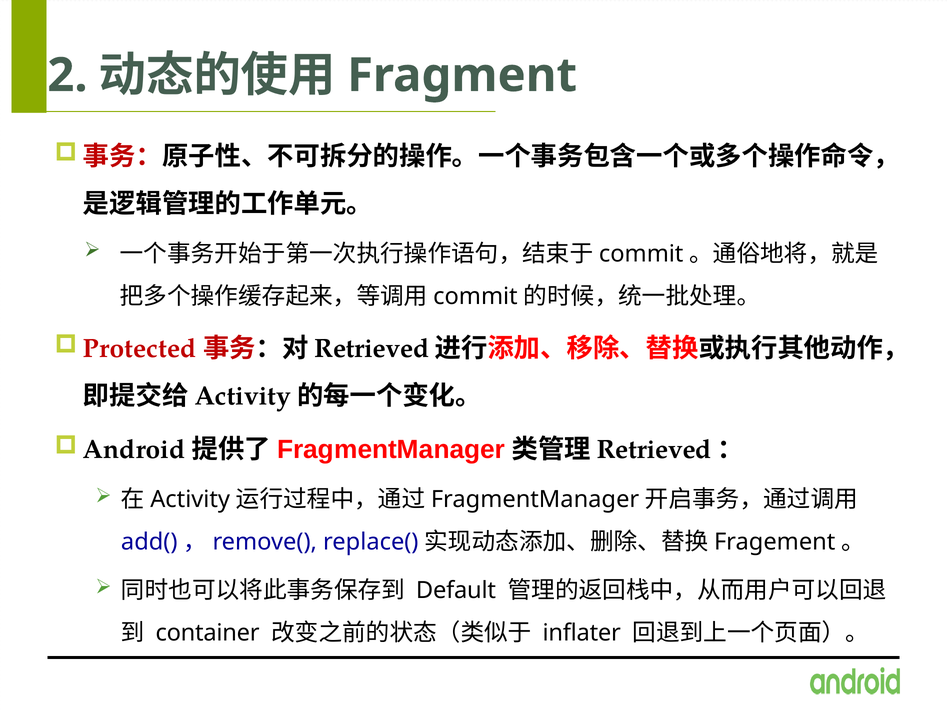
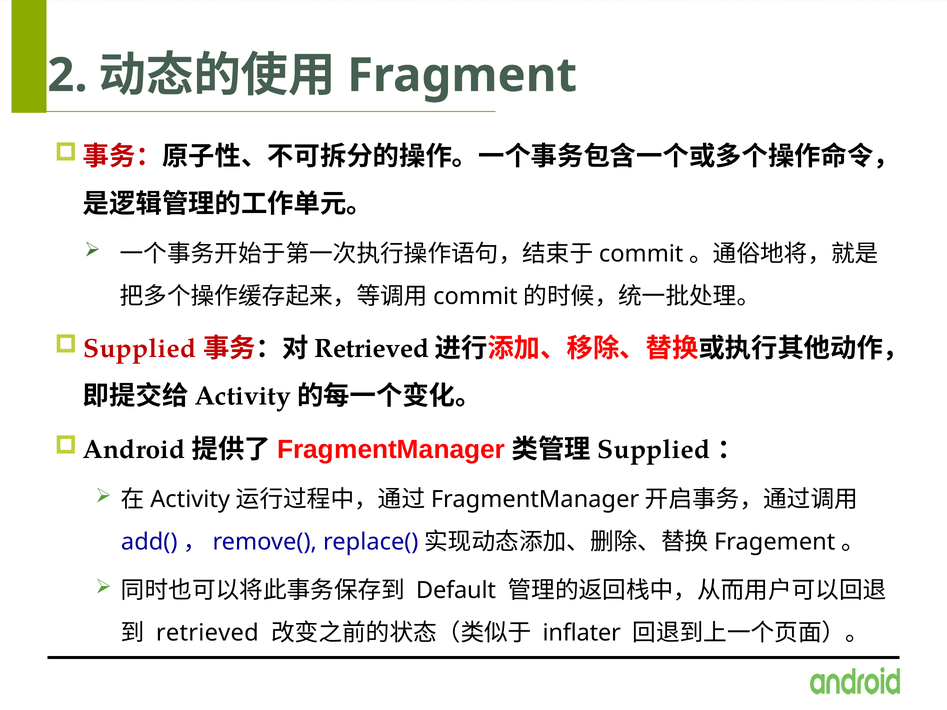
Protected: Protected -> Supplied (140, 349)
Retrieved: Retrieved -> Supplied (654, 450)
container: container -> retrieved (207, 633)
